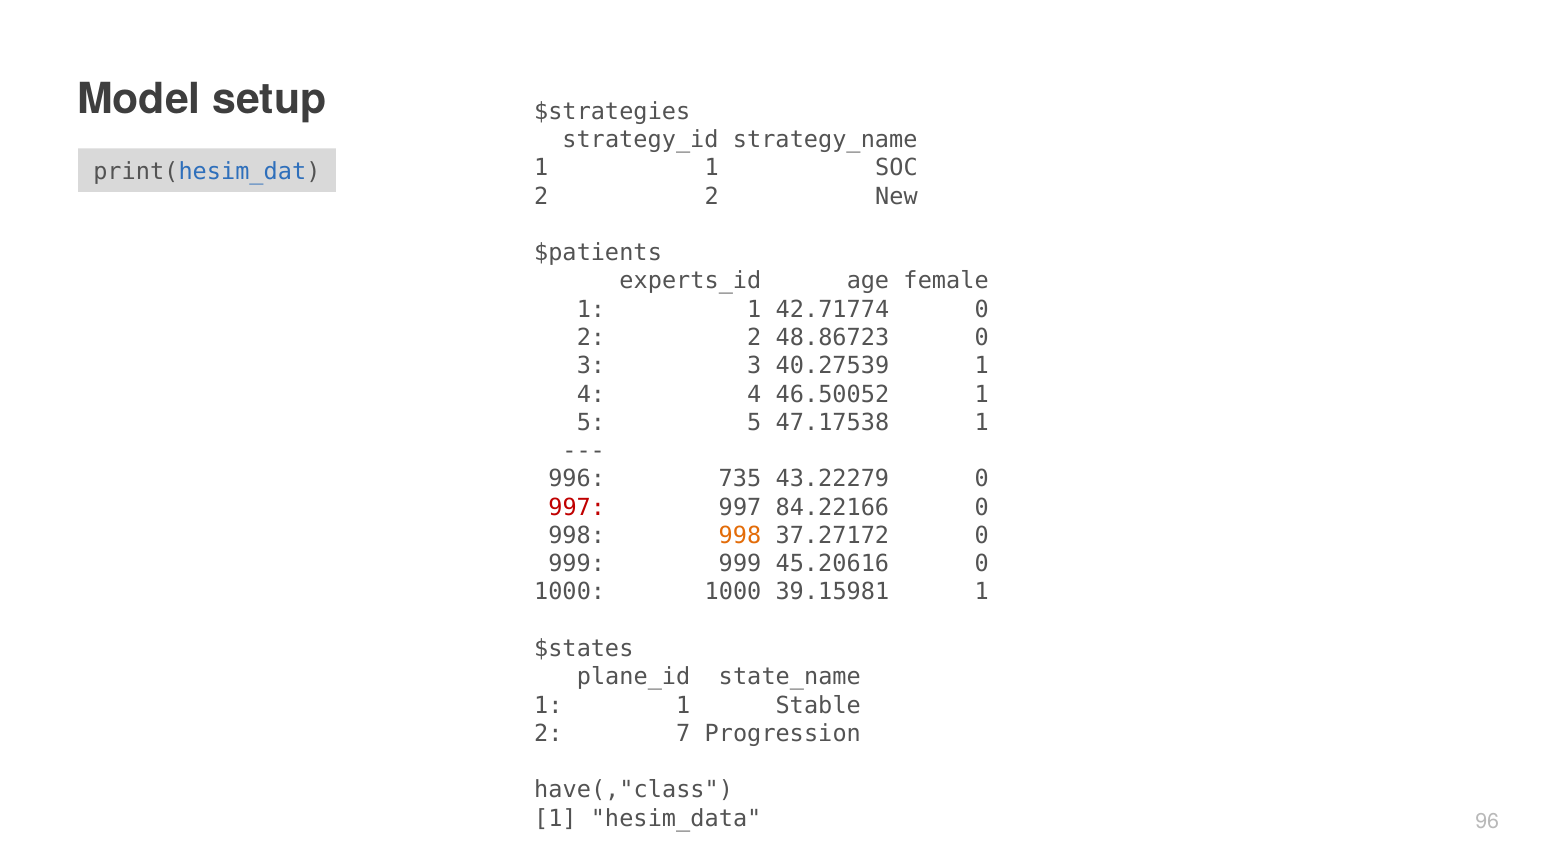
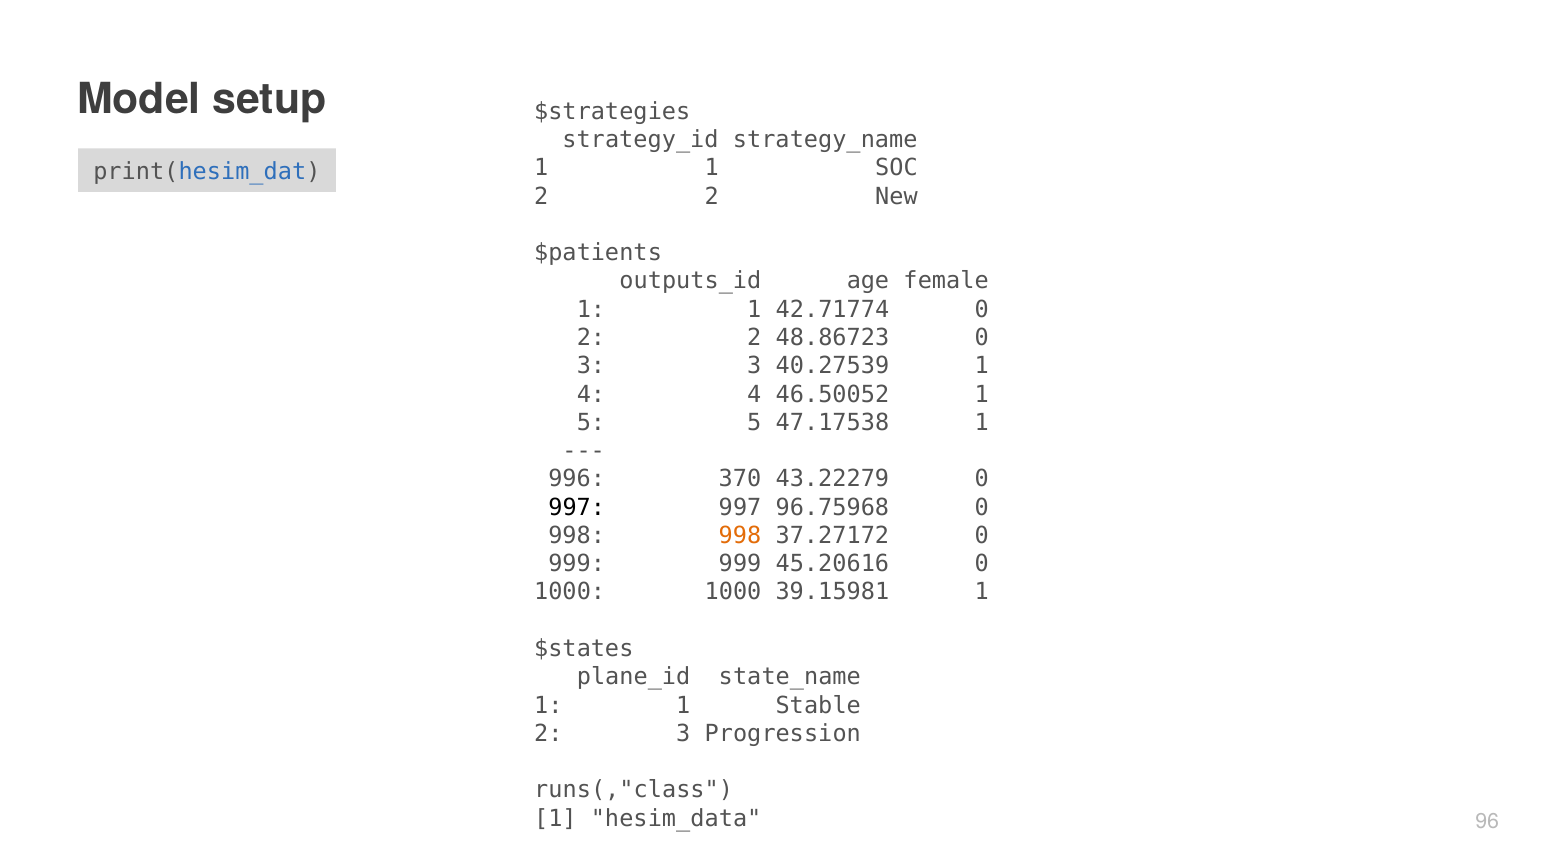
experts_id: experts_id -> outputs_id (690, 281)
735: 735 -> 370 (740, 479)
997 colour: red -> black (577, 507)
84.22166: 84.22166 -> 96.75968 (832, 507)
2 7: 7 -> 3 (683, 733)
have(,"class: have(,"class -> runs(,"class (634, 790)
